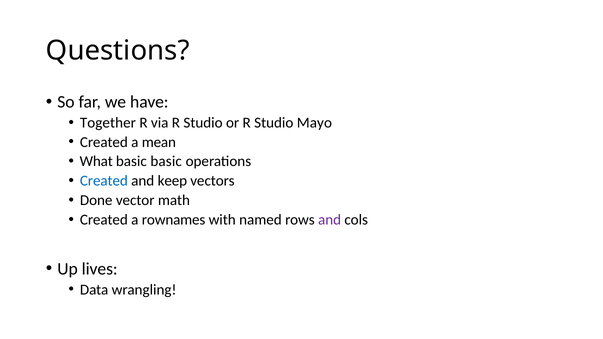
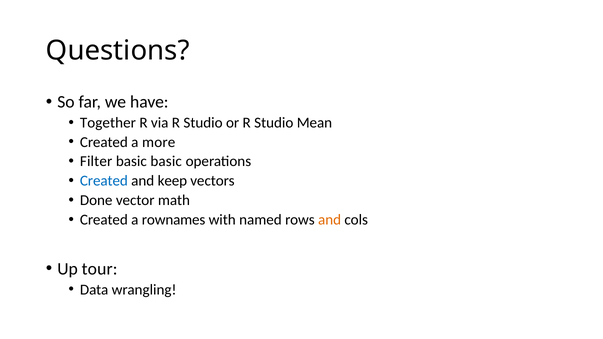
Mayo: Mayo -> Mean (314, 123)
mean: mean -> more (159, 142)
What: What -> Filter (96, 162)
and colour: purple -> orange (330, 220)
lives: lives -> tour (100, 269)
